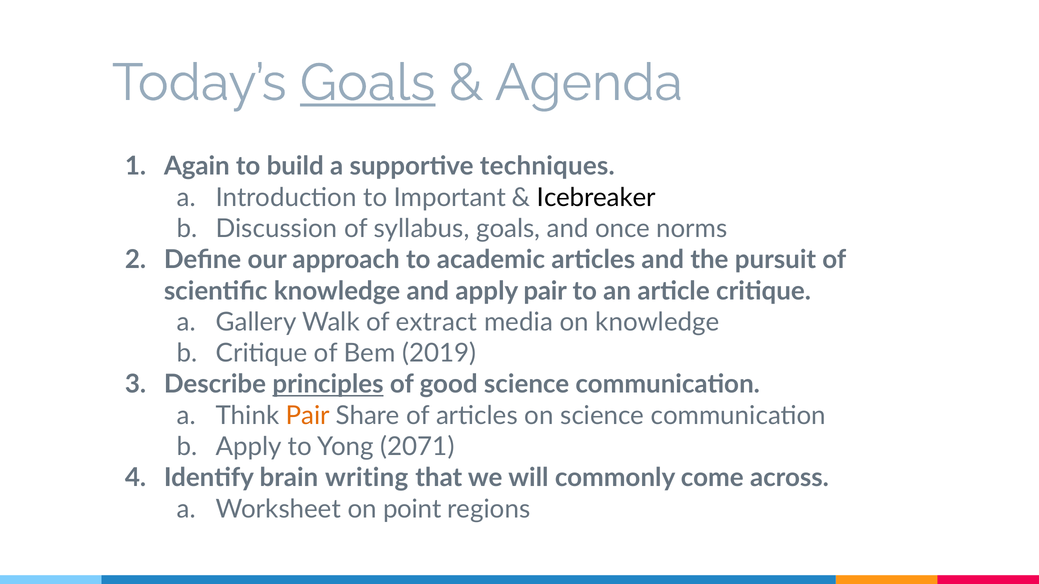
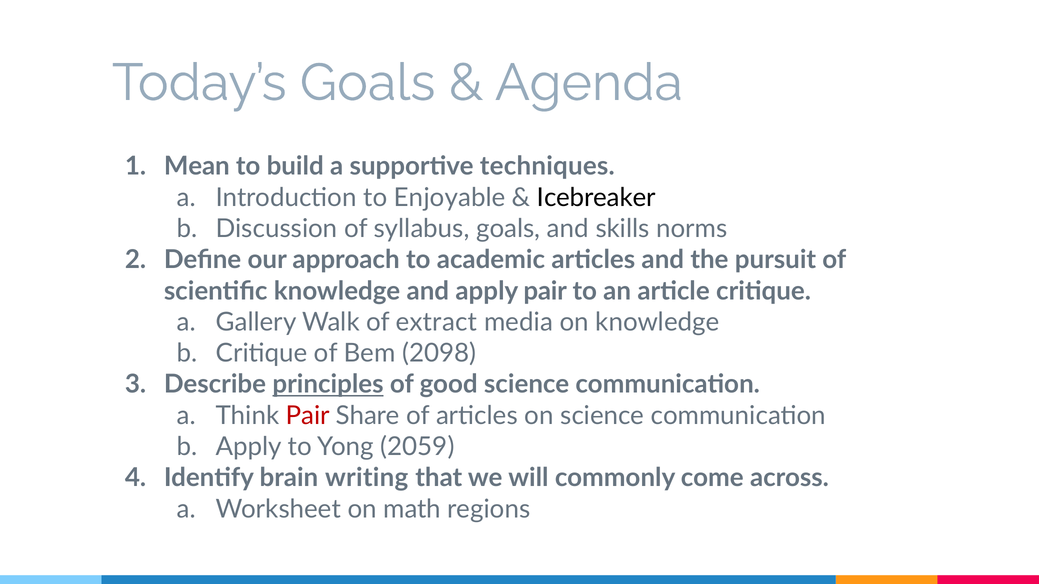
Goals underline: present -> none (368, 83)
Again: Again -> Mean (197, 167)
Important: Important -> Enjoyable (450, 198)
once: once -> skills (623, 229)
2019: 2019 -> 2098 (439, 354)
Pair colour: orange -> red (308, 416)
2071: 2071 -> 2059 (417, 447)
point: point -> math (412, 509)
